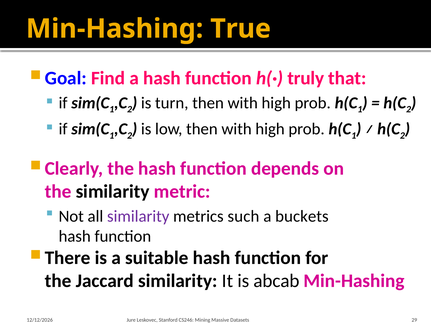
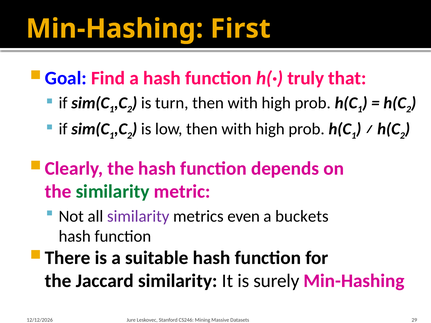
True: True -> First (240, 29)
similarity colour: black -> green (113, 192)
such: such -> even (244, 216)
abcab: abcab -> surely (277, 281)
